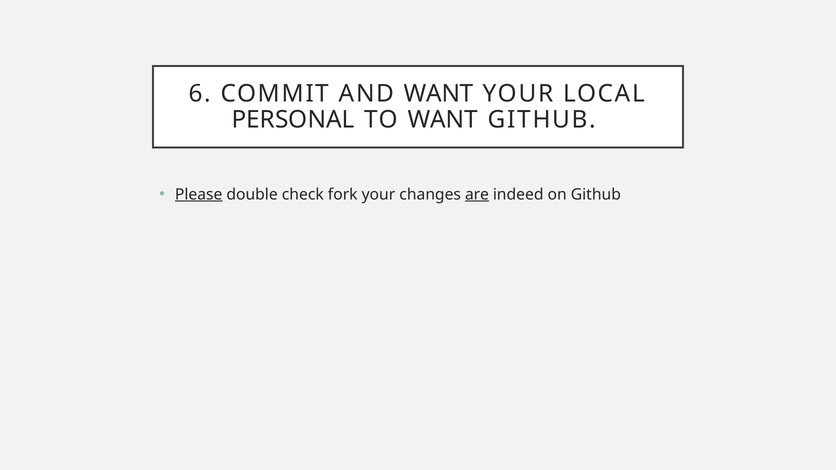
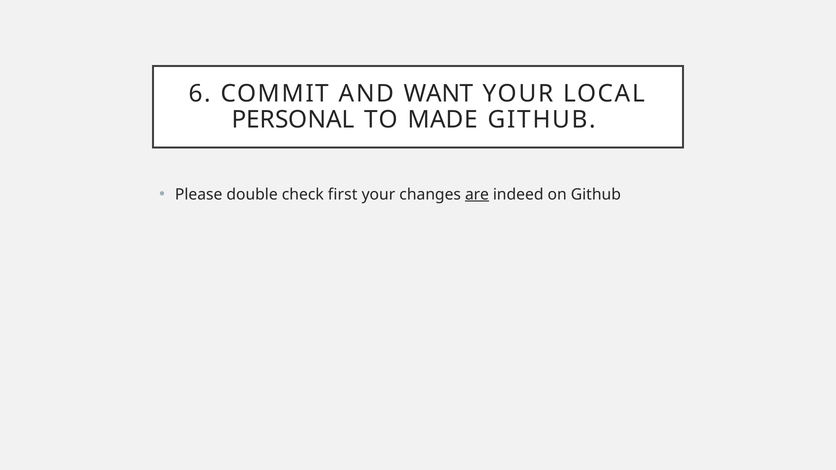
TO WANT: WANT -> MADE (443, 120)
Please underline: present -> none (199, 195)
fork: fork -> first (343, 195)
